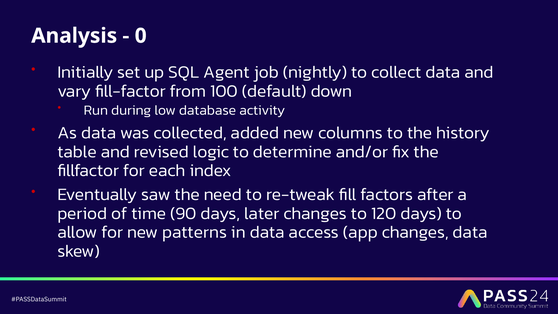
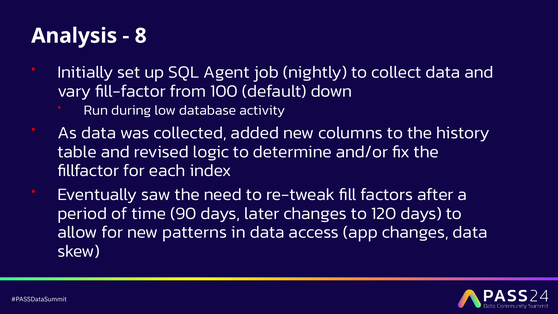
0: 0 -> 8 (141, 36)
